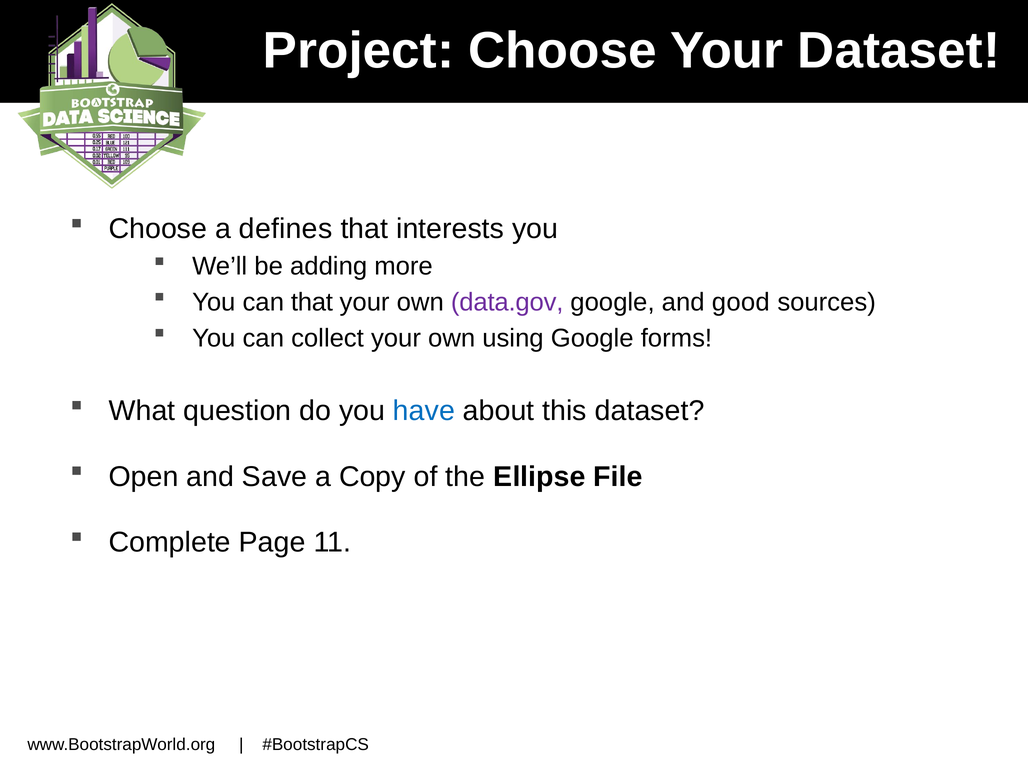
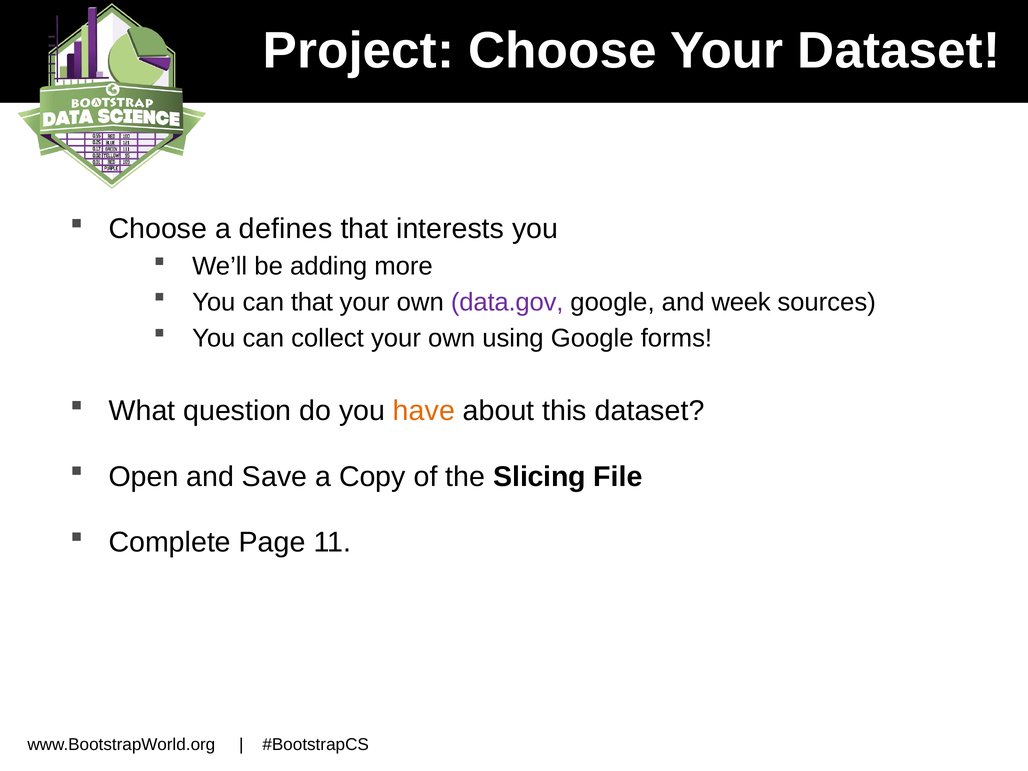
good: good -> week (741, 302)
have colour: blue -> orange (424, 411)
Ellipse: Ellipse -> Slicing (540, 477)
